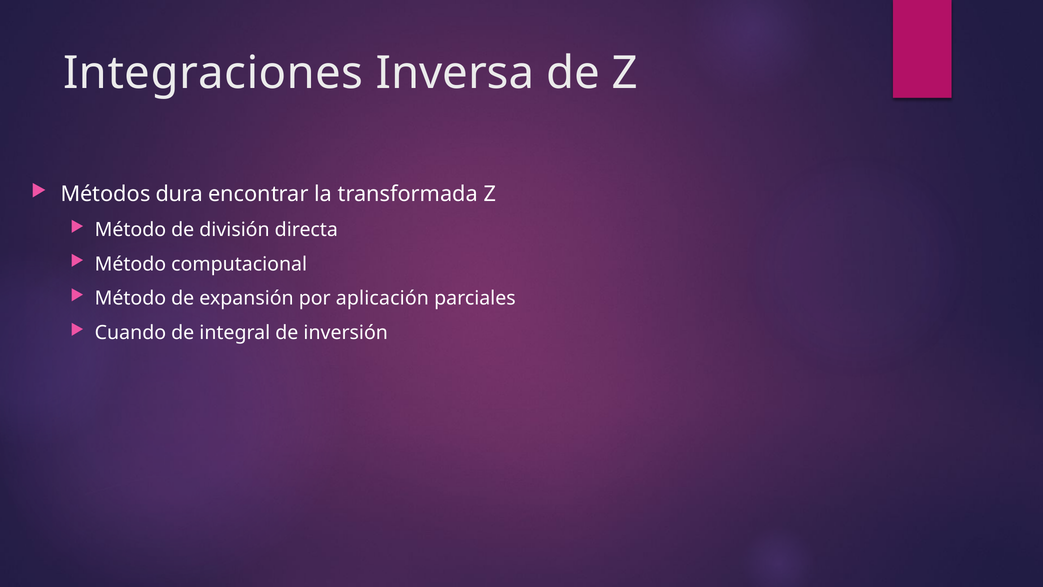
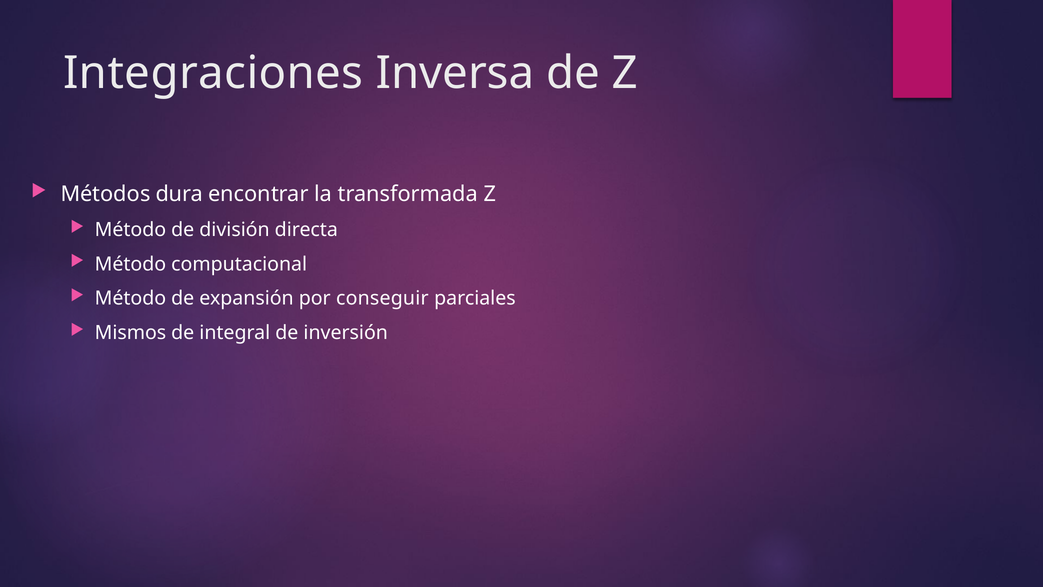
aplicación: aplicación -> conseguir (382, 298)
Cuando: Cuando -> Mismos (130, 333)
